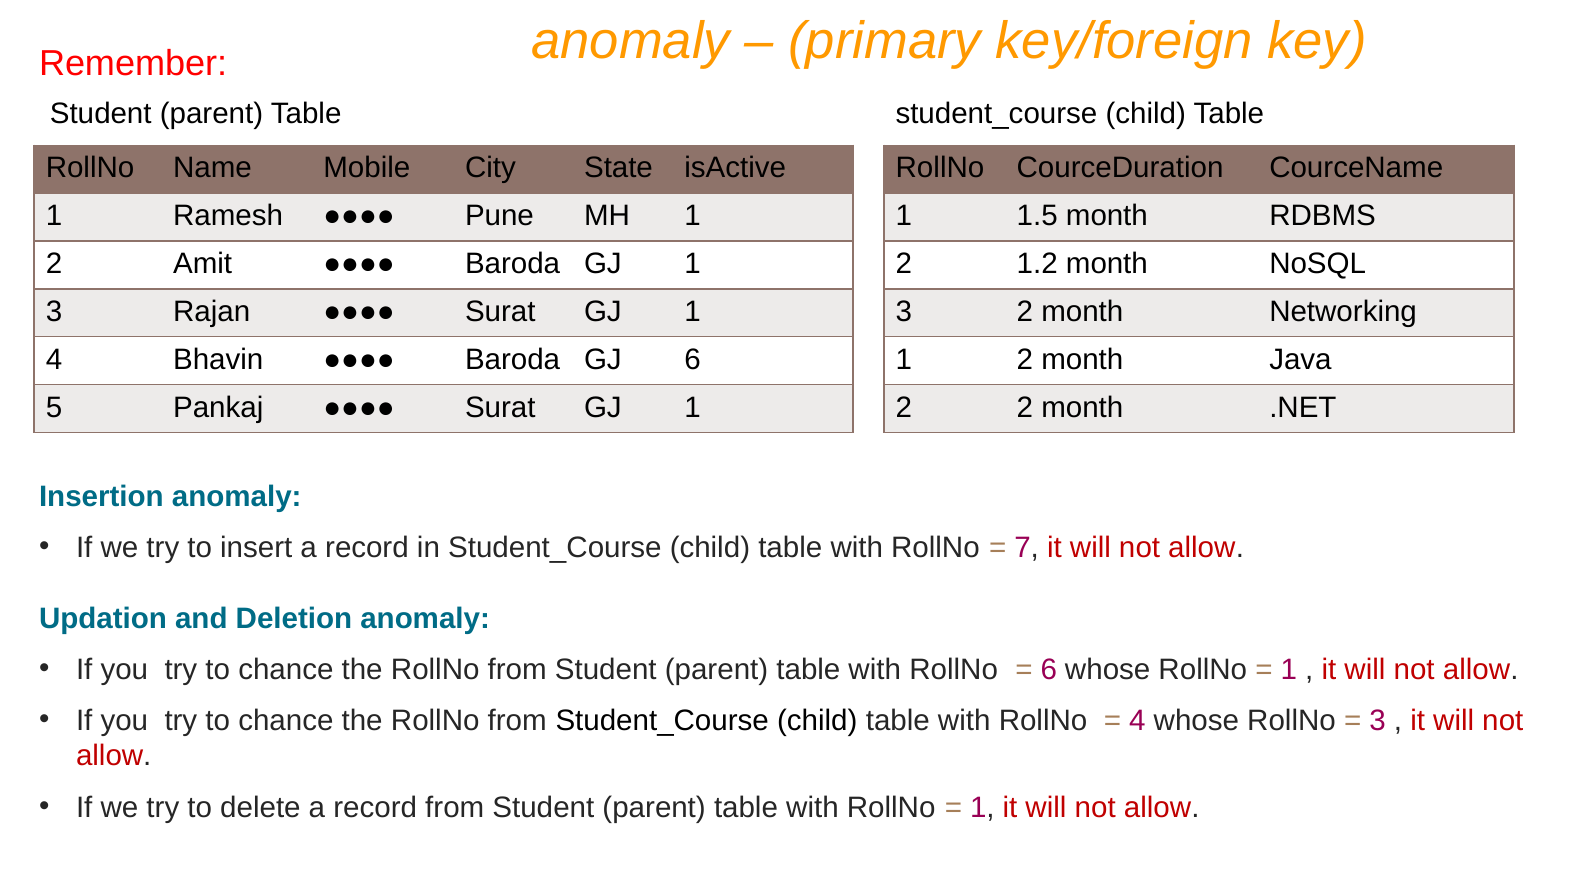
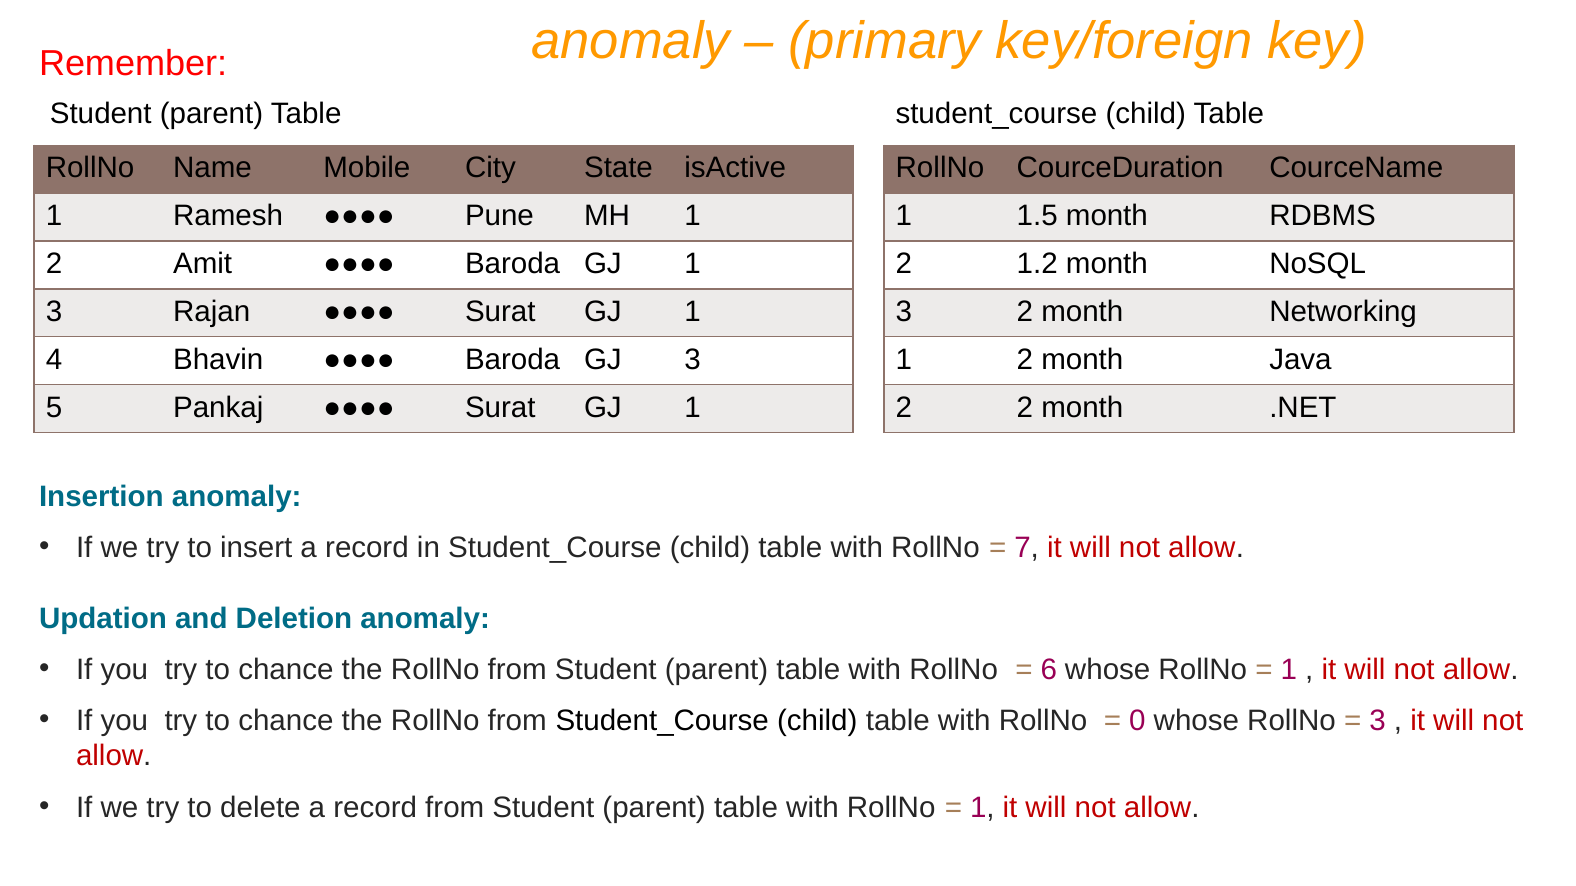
GJ 6: 6 -> 3 (693, 360)
4: 4 -> 0 (1137, 721)
